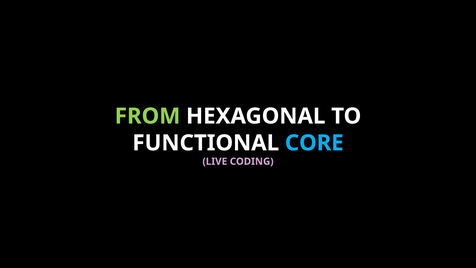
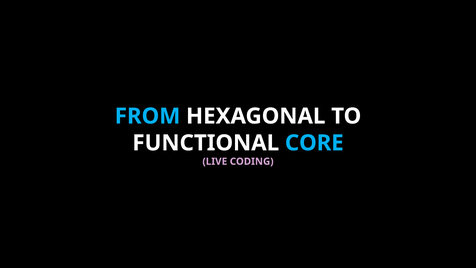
FROM colour: light green -> light blue (147, 116)
